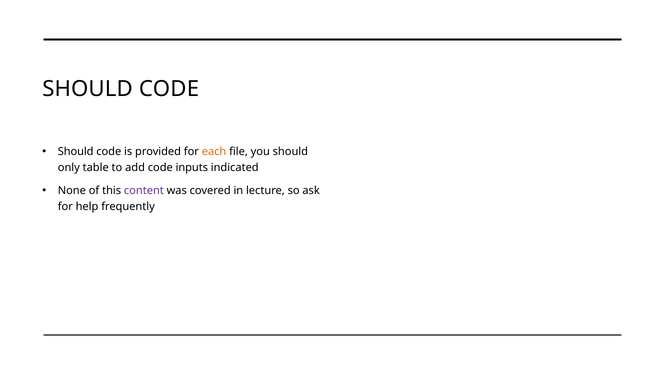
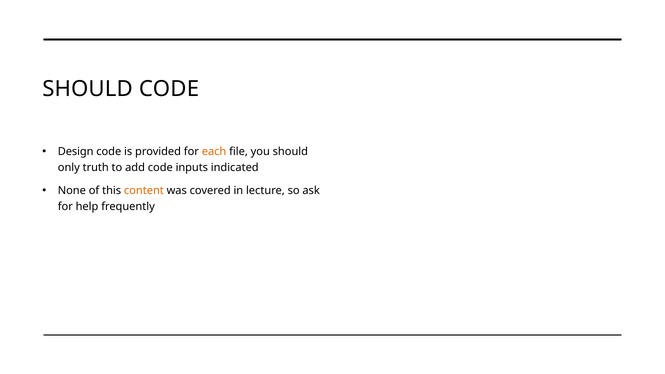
Should: Should -> Design (76, 152)
table: table -> truth (96, 168)
content colour: purple -> orange (144, 191)
